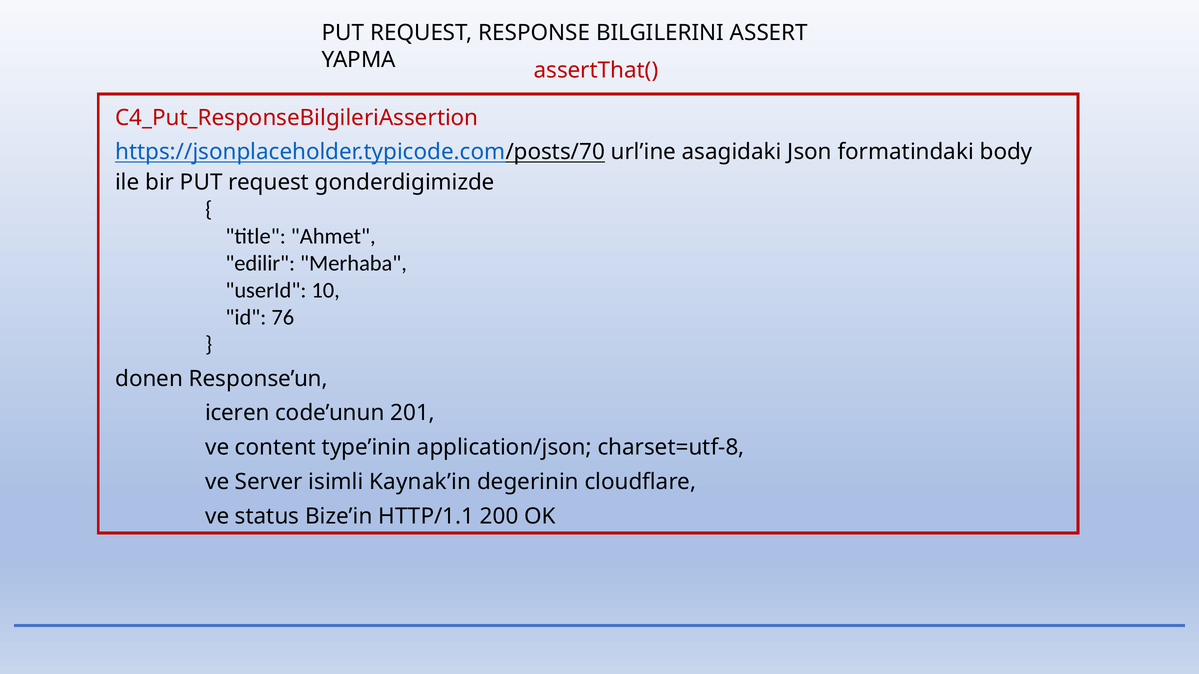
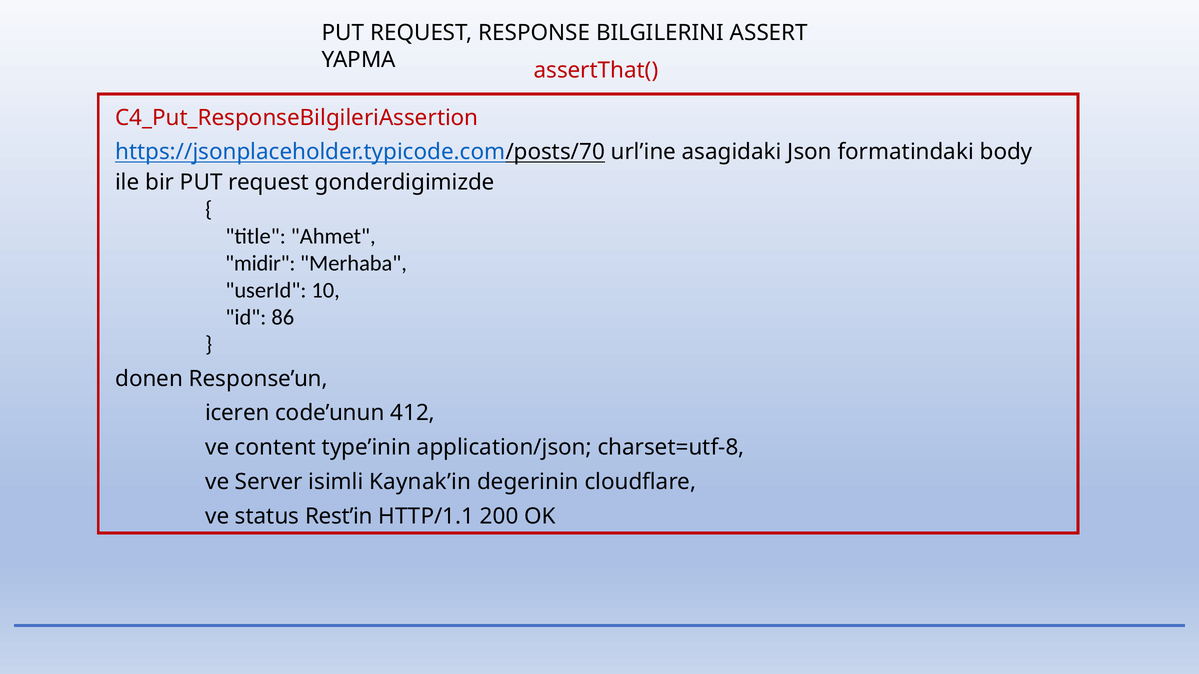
edilir: edilir -> midir (260, 263)
76: 76 -> 86 (283, 317)
201: 201 -> 412 (413, 413)
Bize’in: Bize’in -> Rest’in (339, 517)
